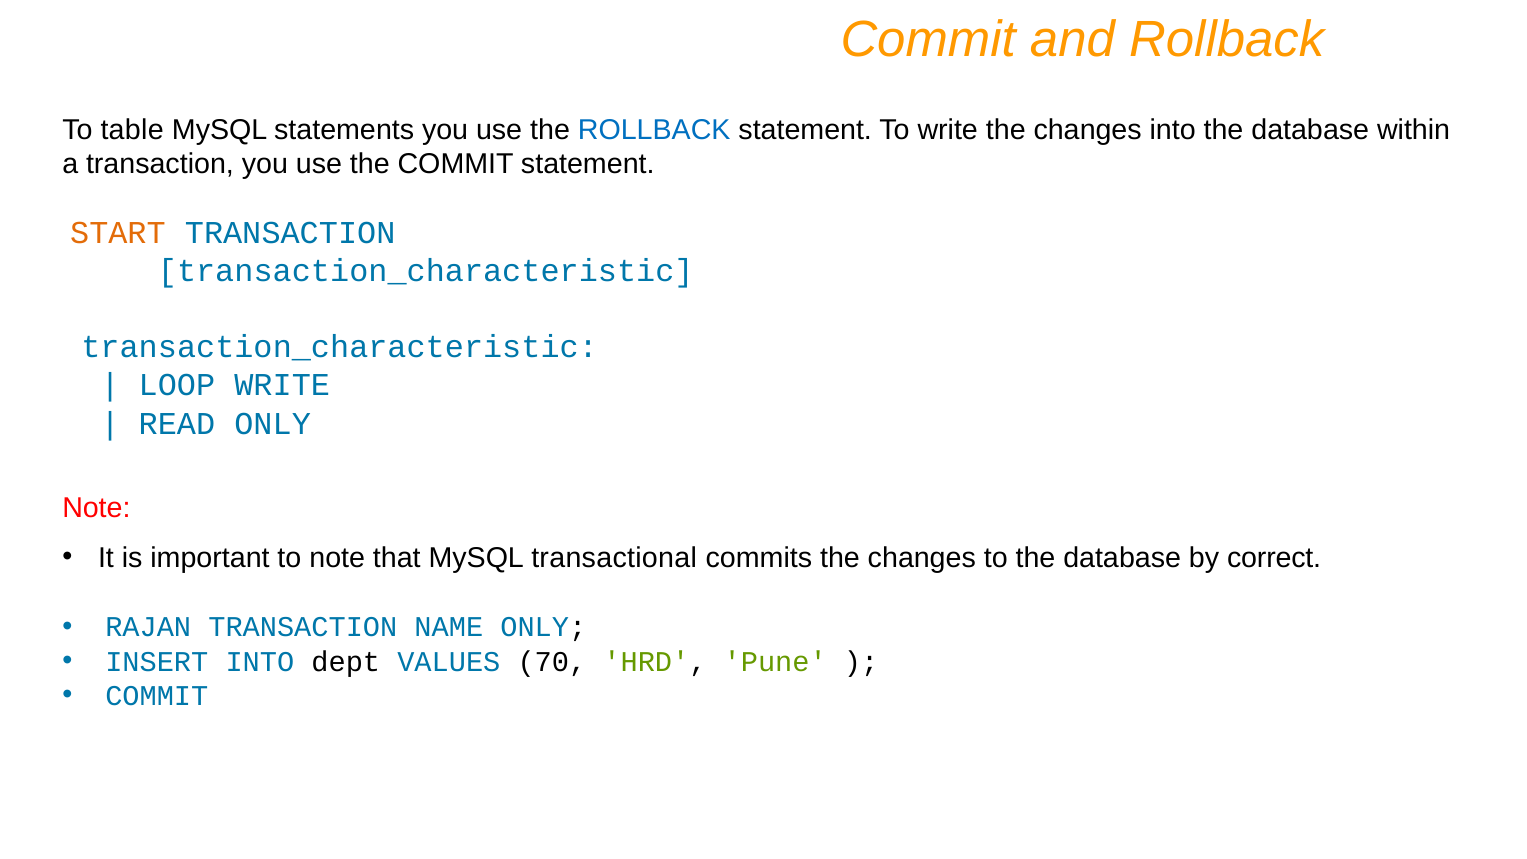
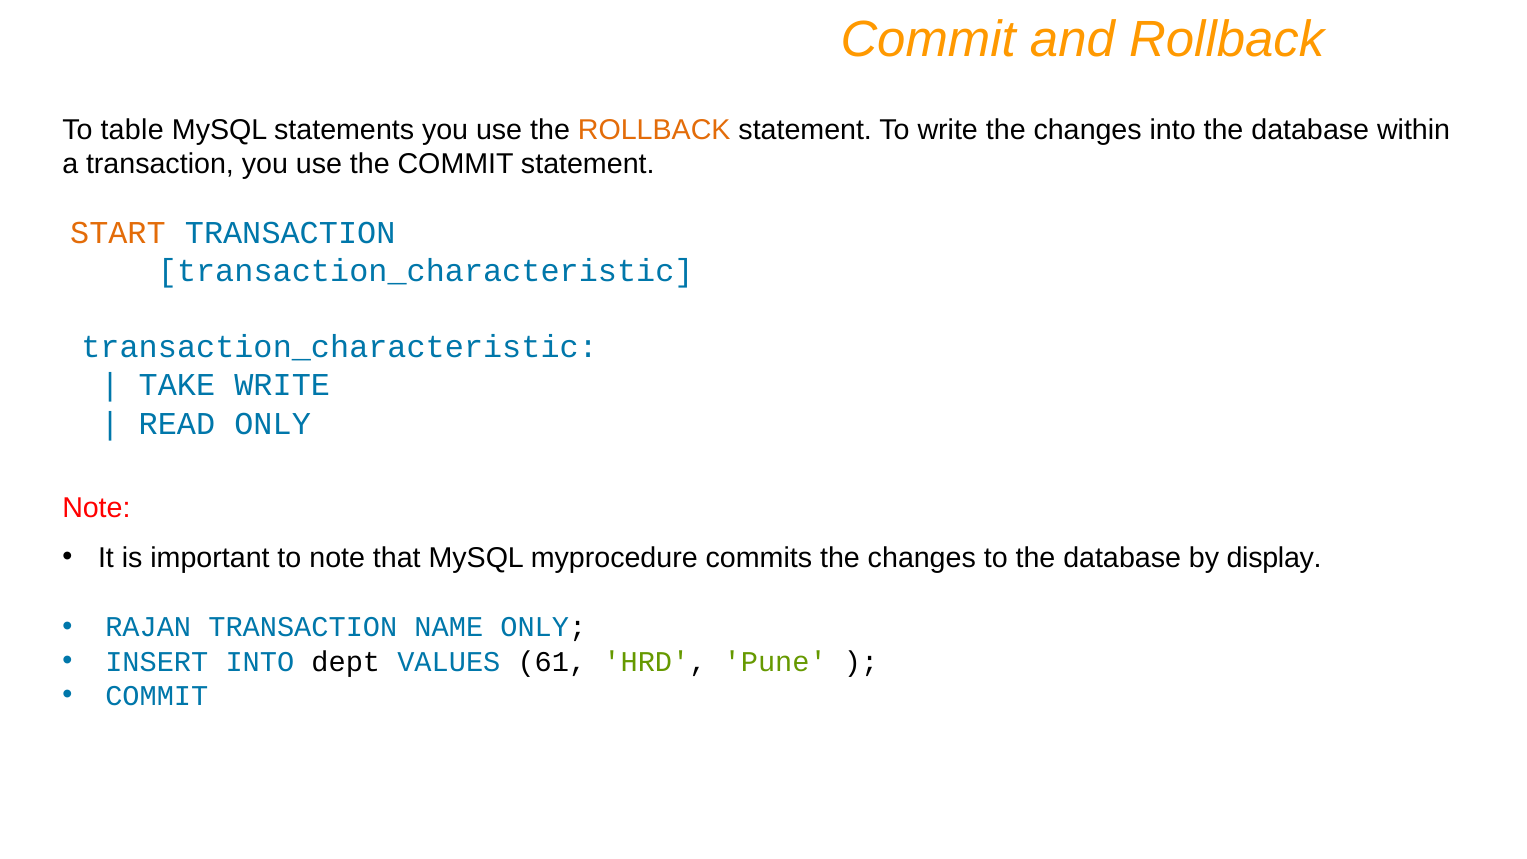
ROLLBACK colour: blue -> orange (654, 130)
LOOP: LOOP -> TAKE (177, 385)
transactional: transactional -> myprocedure (614, 558)
correct: correct -> display (1274, 558)
70: 70 -> 61 (552, 662)
